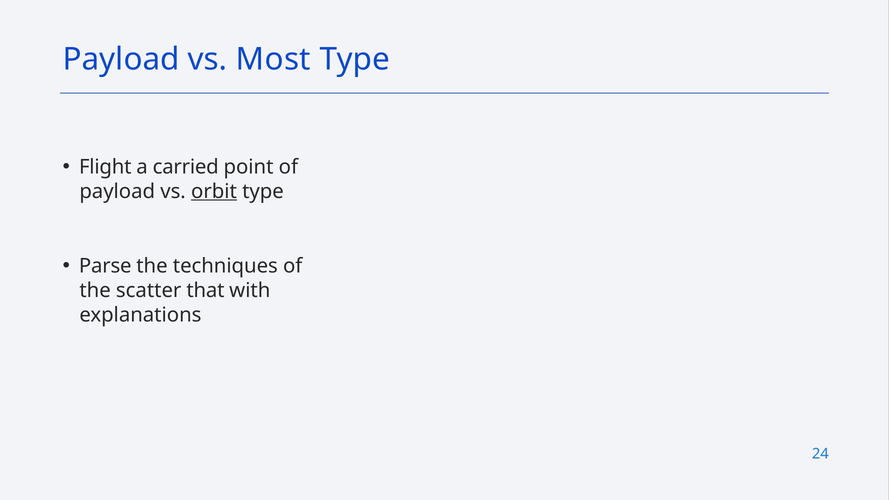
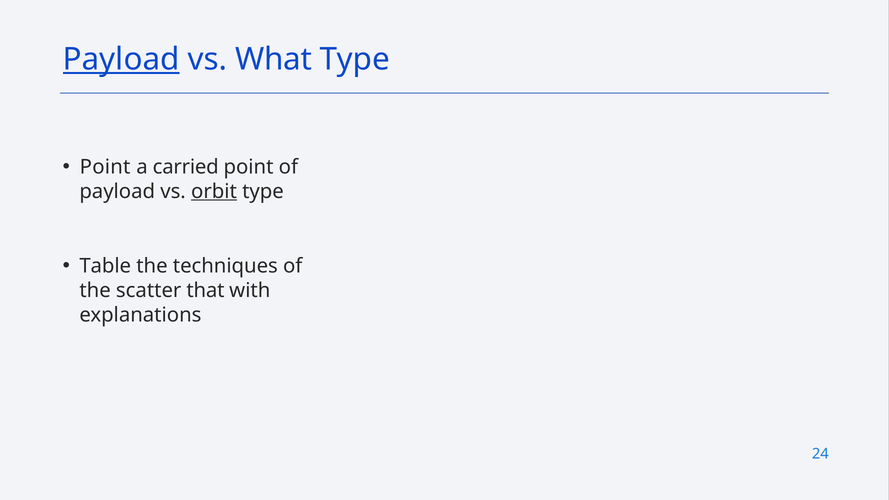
Payload underline: none -> present (121, 59)
Most: Most -> What (274, 59)
Flight: Flight -> Point (105, 167)
Parse: Parse -> Table (105, 266)
